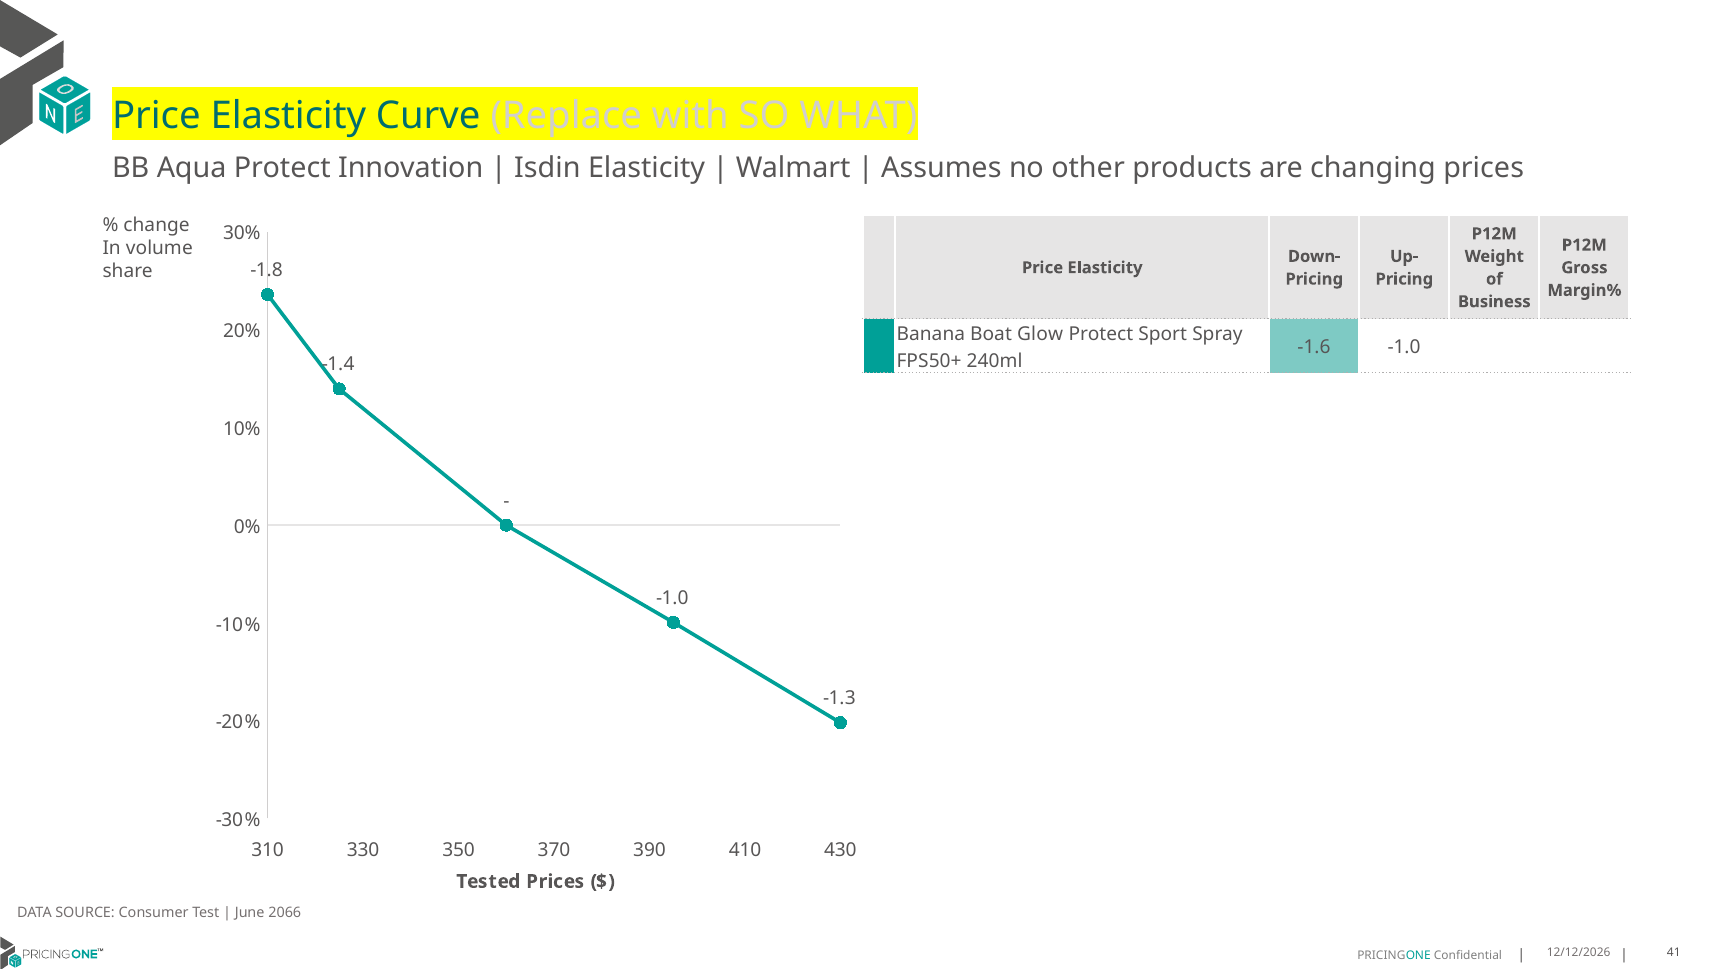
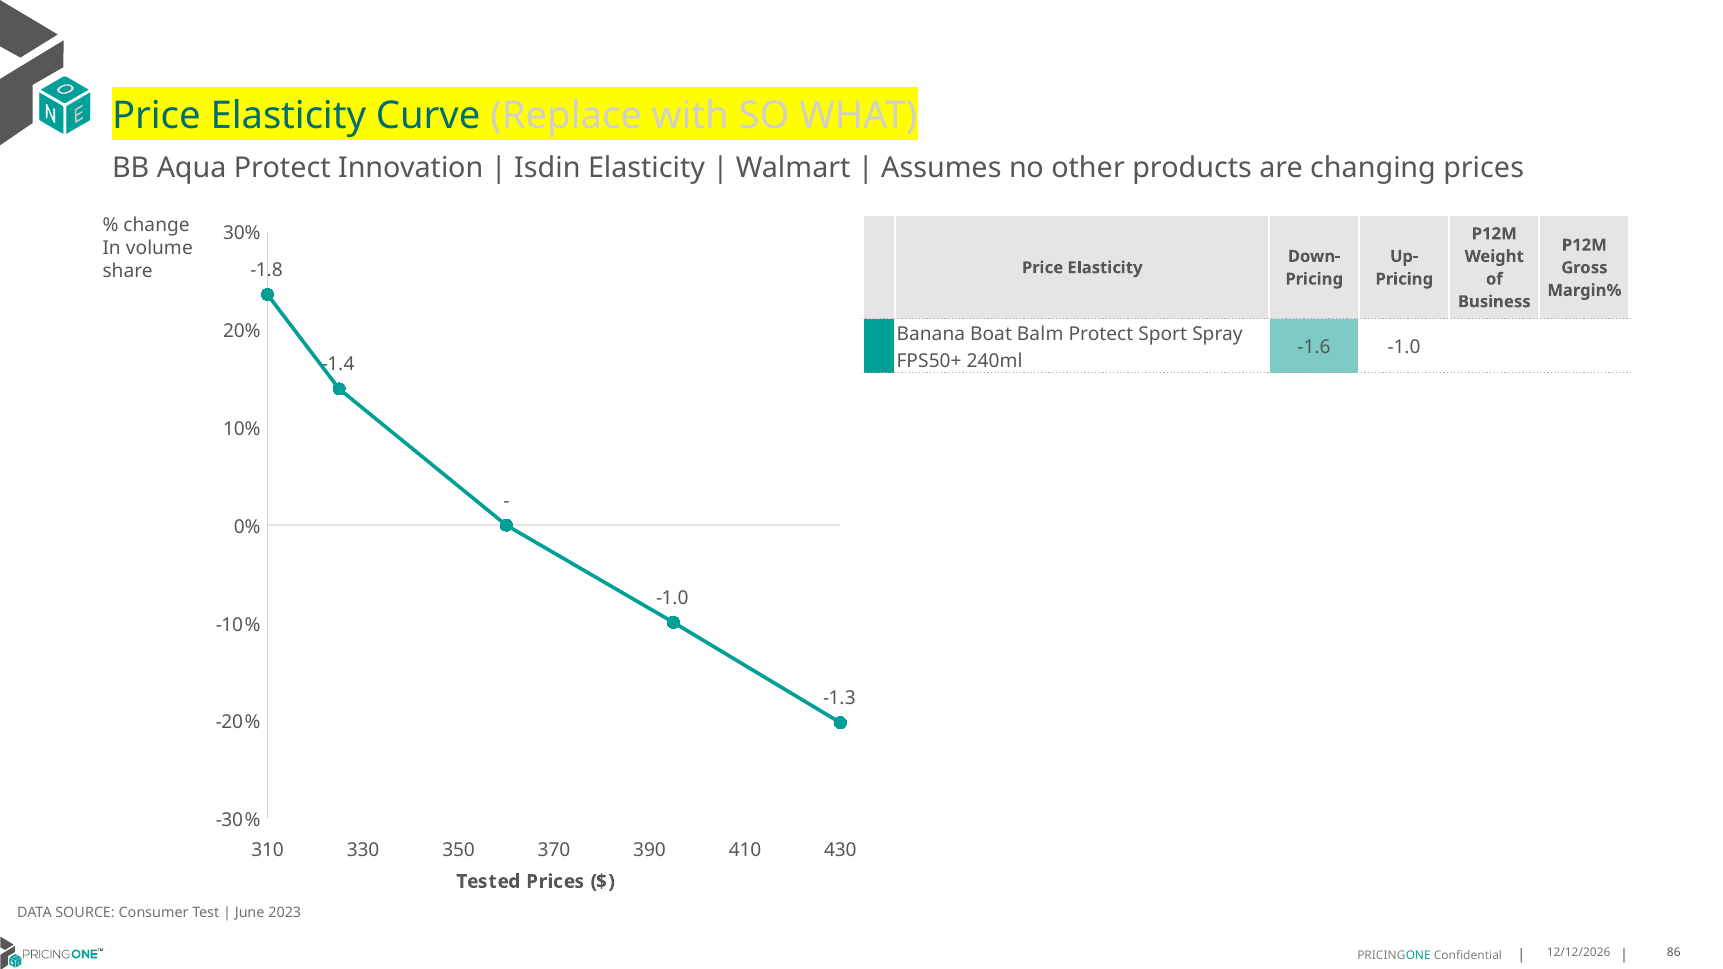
Glow: Glow -> Balm (1040, 334)
2066: 2066 -> 2023 (285, 913)
41: 41 -> 86 (1674, 953)
